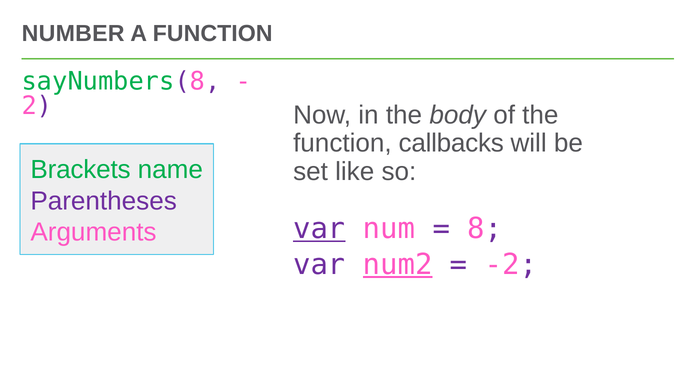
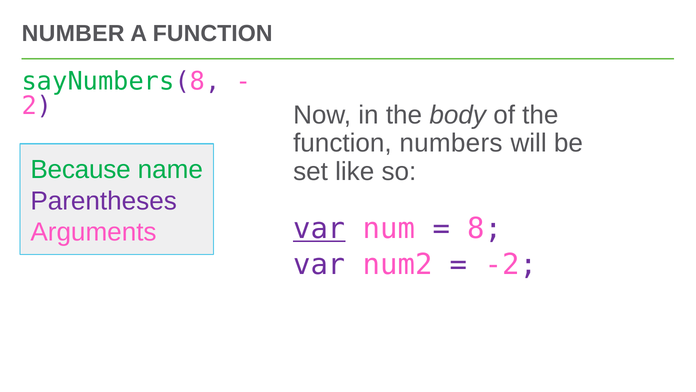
callbacks: callbacks -> numbers (451, 143)
Brackets: Brackets -> Because (81, 169)
num2 underline: present -> none (398, 264)
